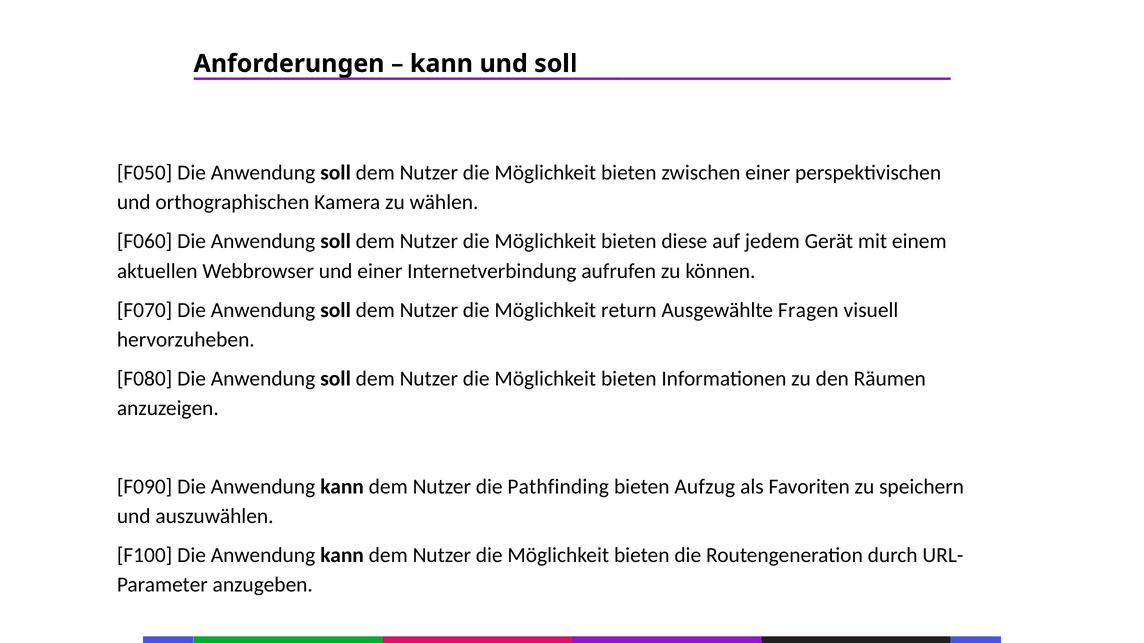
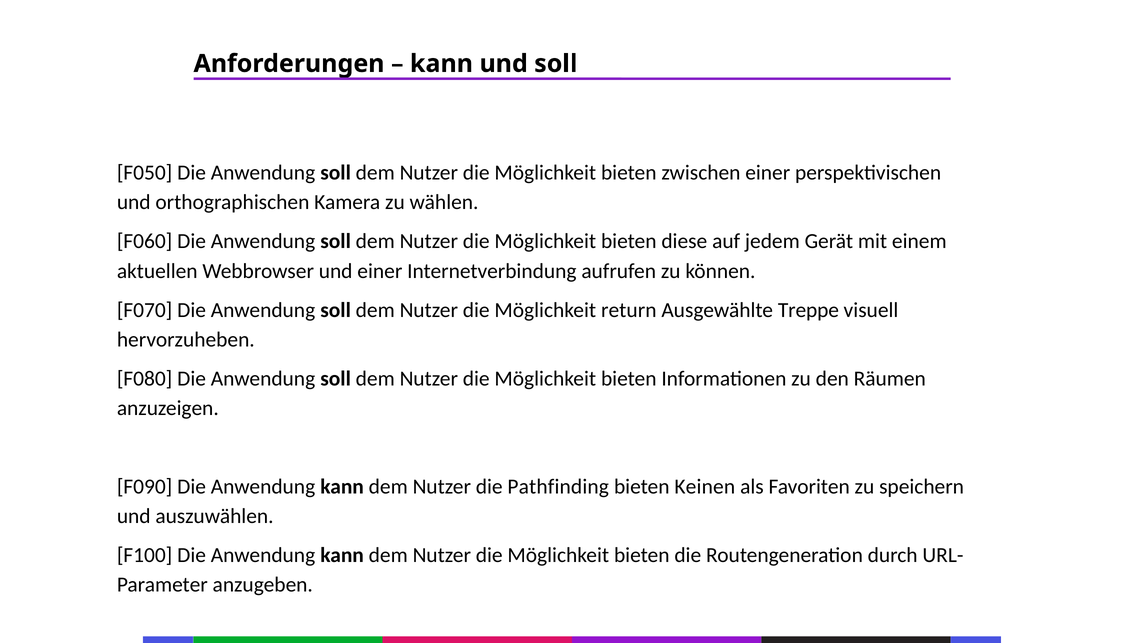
Fragen: Fragen -> Treppe (808, 310)
Aufzug: Aufzug -> Keinen (705, 487)
